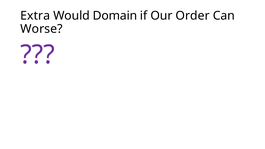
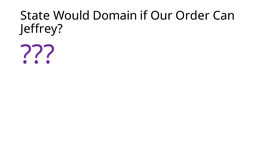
Extra: Extra -> State (35, 16)
Worse: Worse -> Jeffrey (41, 29)
